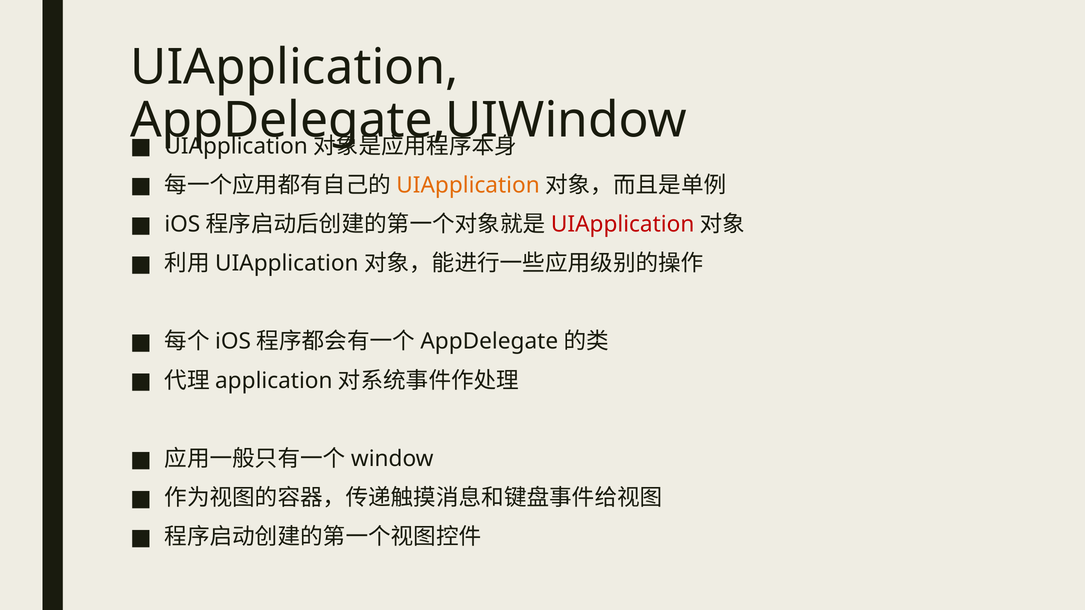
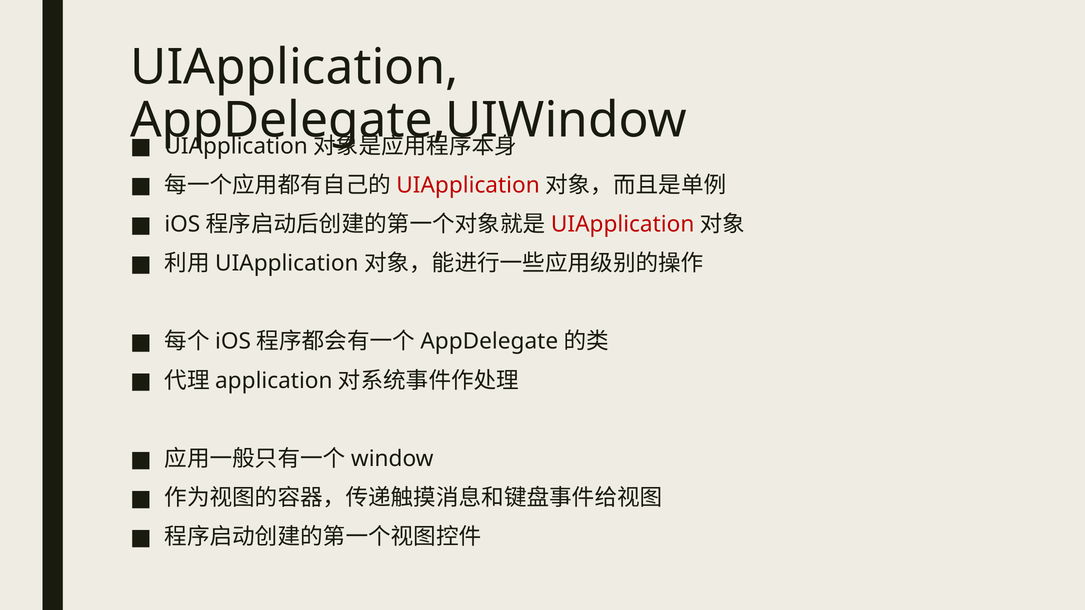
UIApplication colour: orange -> red (468, 185)
